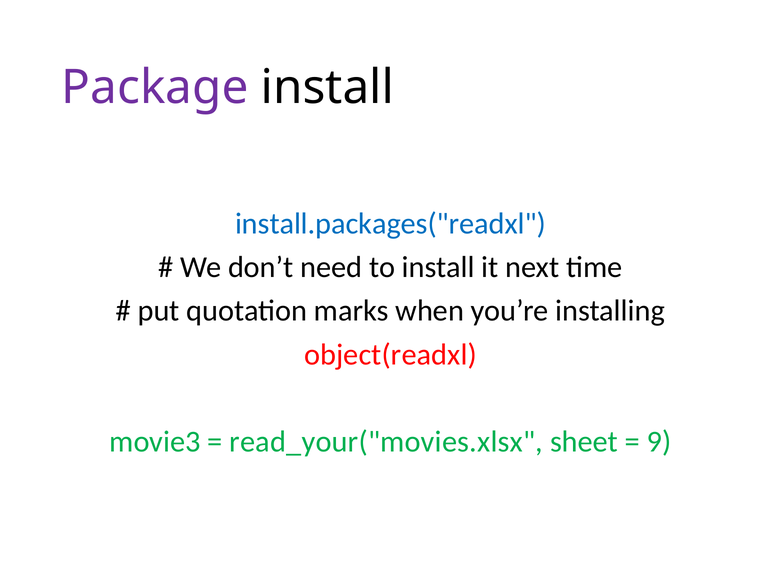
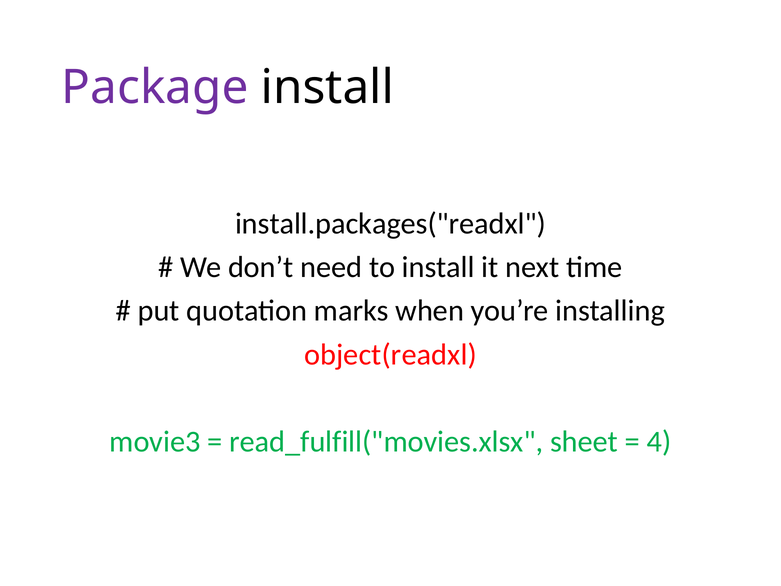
install.packages("readxl colour: blue -> black (390, 223)
read_your("movies.xlsx: read_your("movies.xlsx -> read_fulfill("movies.xlsx (386, 442)
9: 9 -> 4 (659, 442)
